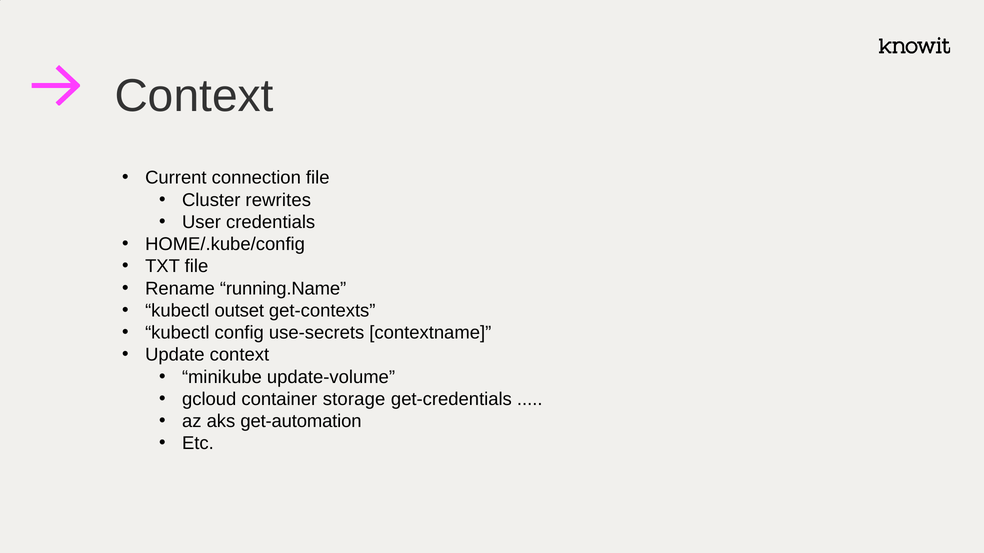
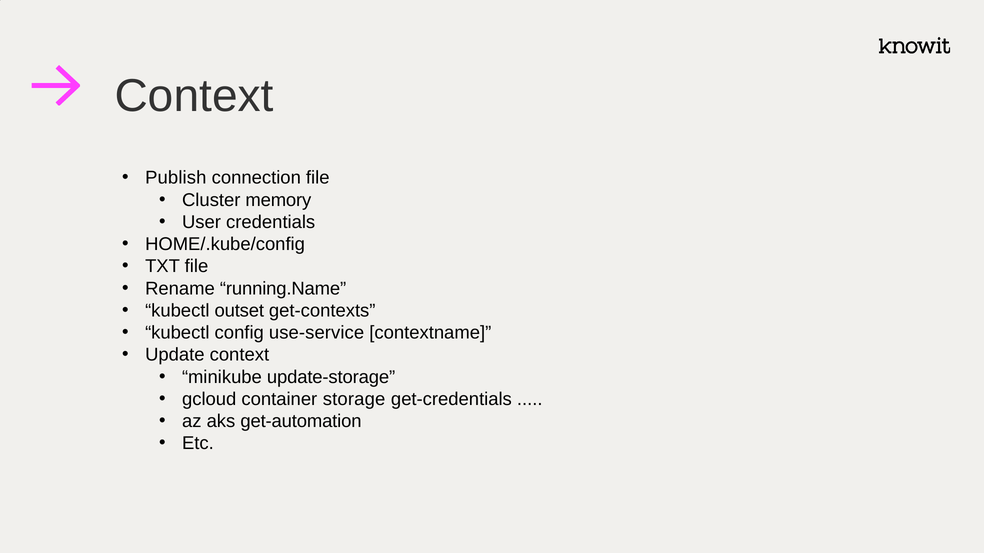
Current: Current -> Publish (176, 178)
rewrites: rewrites -> memory (278, 200)
use-secrets: use-secrets -> use-service (317, 333)
update-volume: update-volume -> update-storage (331, 377)
